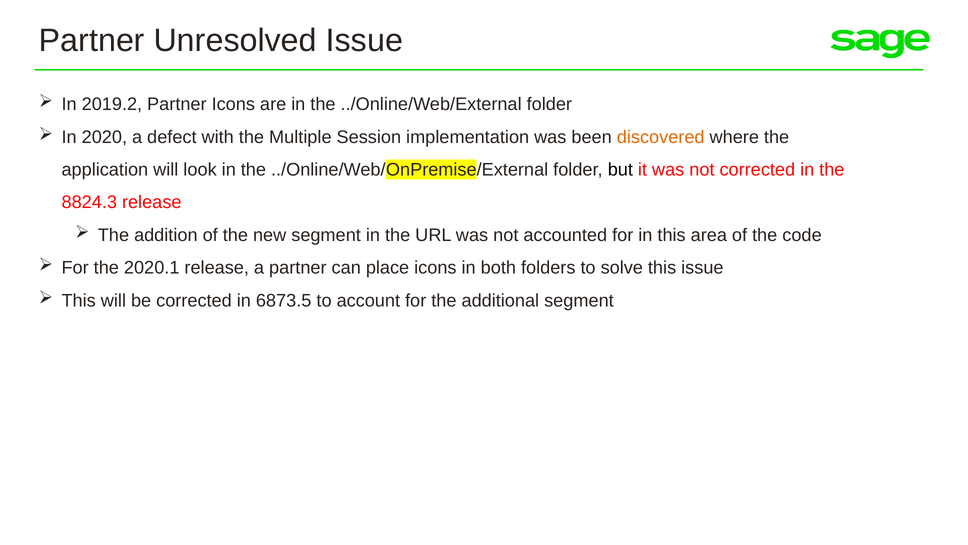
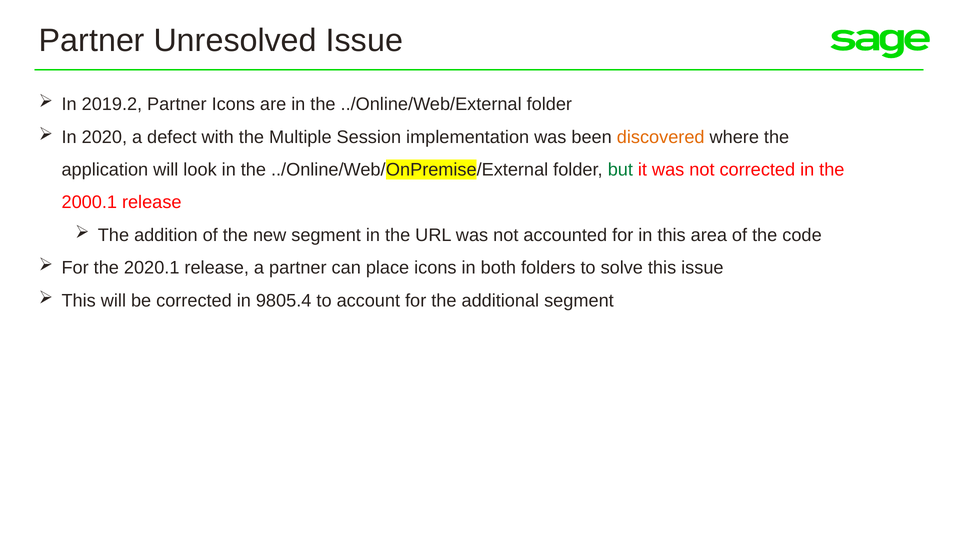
but colour: black -> green (620, 170)
8824.3: 8824.3 -> 2000.1 (89, 202)
6873.5: 6873.5 -> 9805.4 (284, 300)
